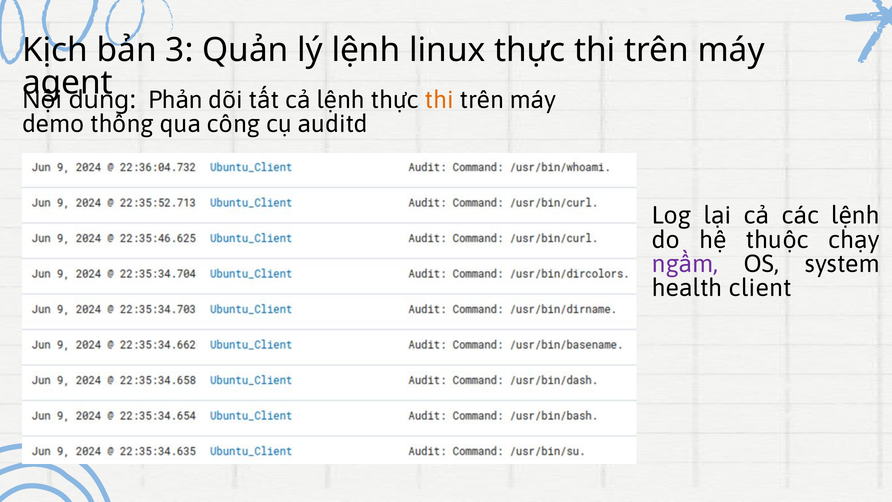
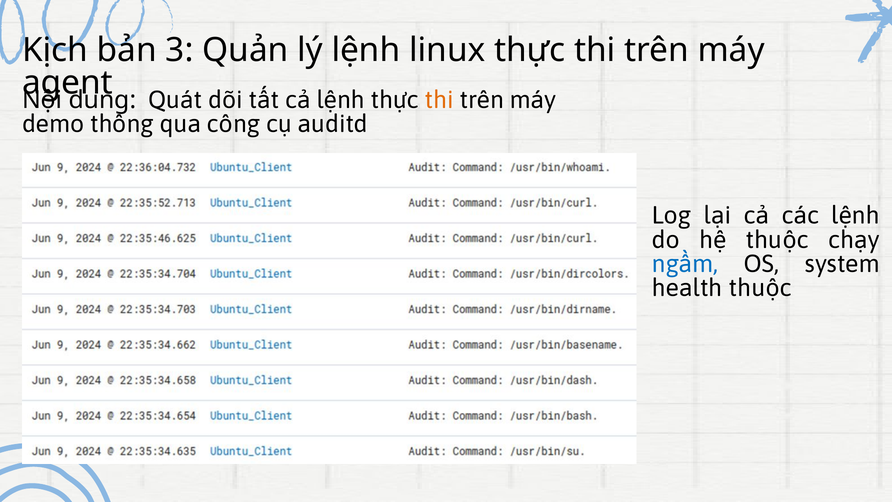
Phản: Phản -> Quát (175, 100)
ngầm colour: purple -> blue (685, 264)
health client: client -> thuộc (760, 288)
